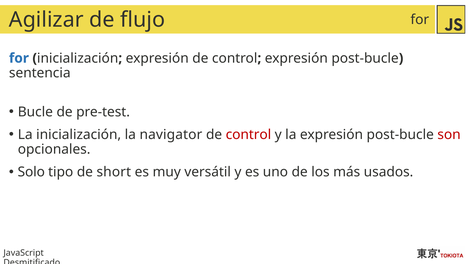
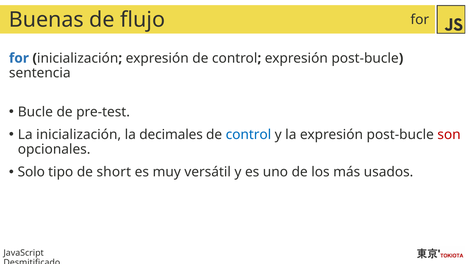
Agilizar: Agilizar -> Buenas (46, 20)
navigator: navigator -> decimales (171, 135)
control colour: red -> blue (248, 135)
